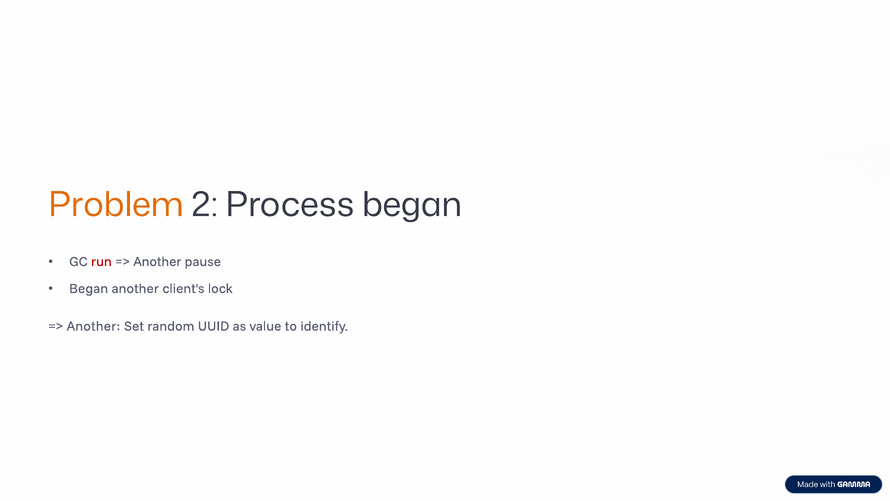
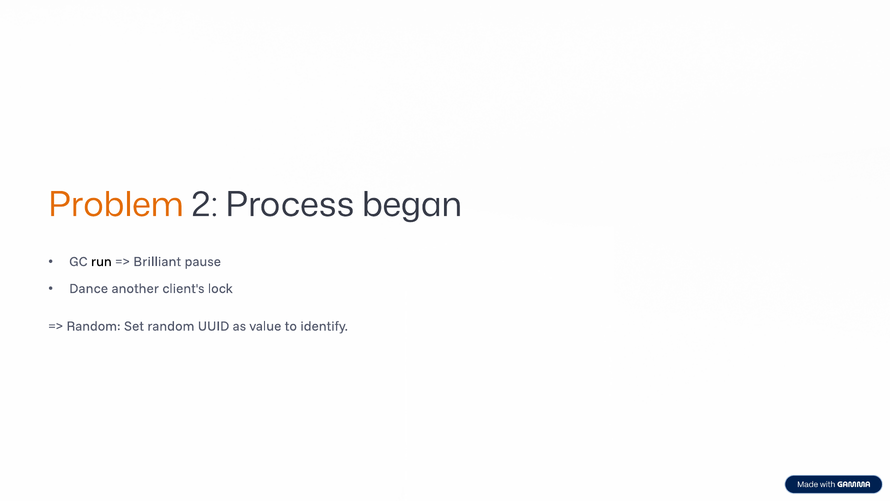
run colour: red -> black (101, 261)
Another: Another -> Brilliant (157, 261)
Began: Began -> Dance (89, 288)
Another: Another -> Random (94, 326)
